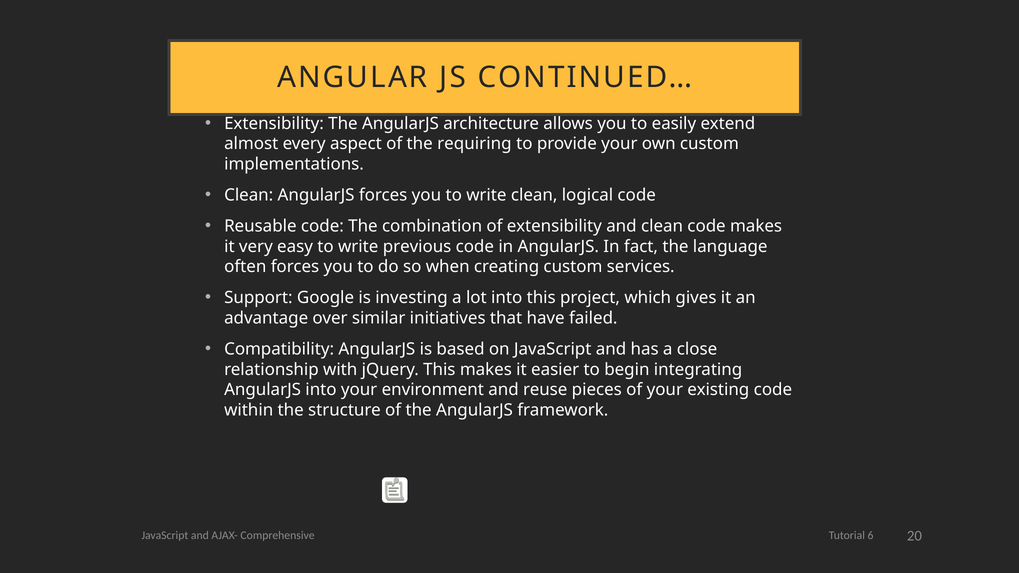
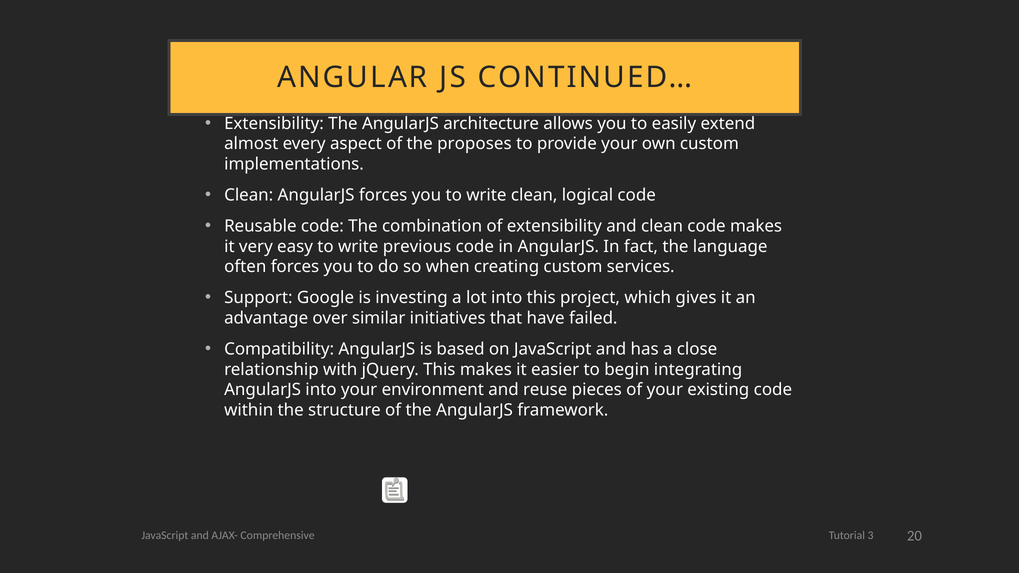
requiring: requiring -> proposes (474, 144)
6: 6 -> 3 (871, 536)
